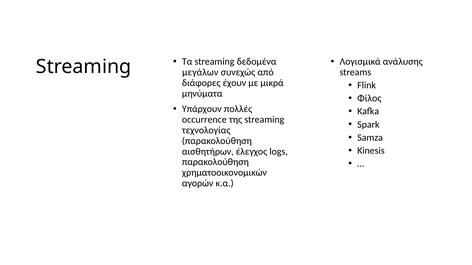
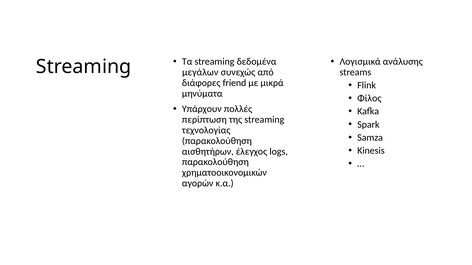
έχουν: έχουν -> friend (234, 83)
occurrence: occurrence -> περίπτωση (204, 120)
